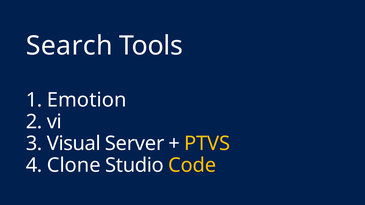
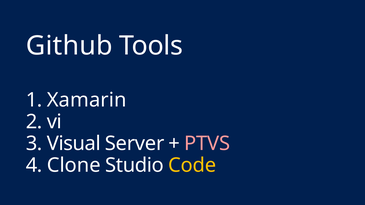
Search: Search -> Github (69, 46)
Emotion: Emotion -> Xamarin (87, 100)
PTVS colour: yellow -> pink (207, 144)
